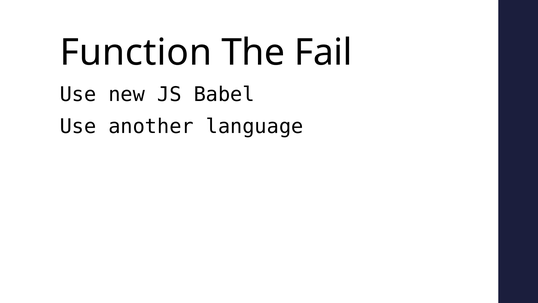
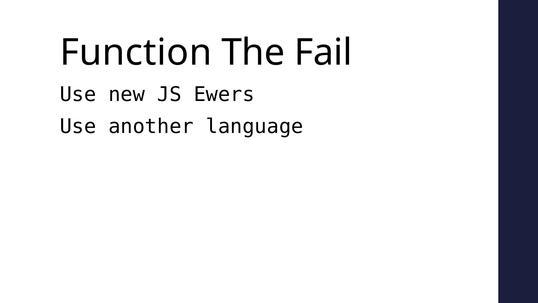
Babel: Babel -> Ewers (224, 94)
